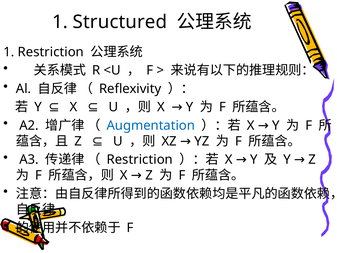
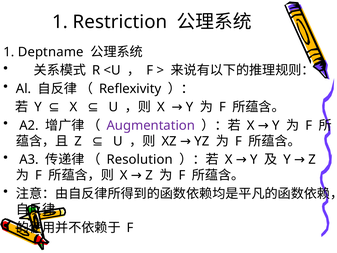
Structured: Structured -> Restriction (120, 22)
1 Restriction: Restriction -> Deptname (51, 52)
Augmentation colour: blue -> purple (151, 125)
Restriction: Restriction -> Resolution (140, 159)
